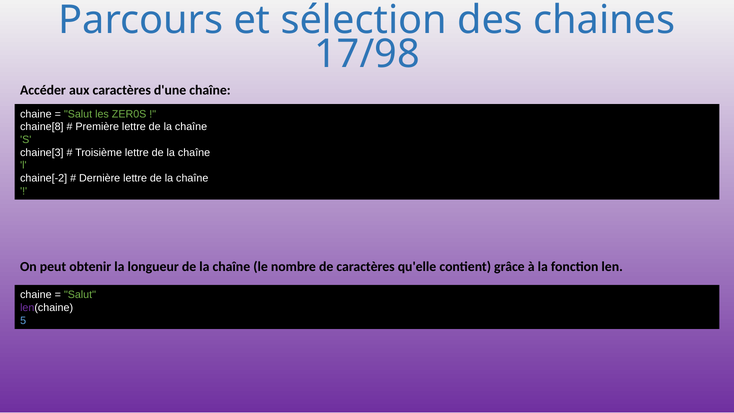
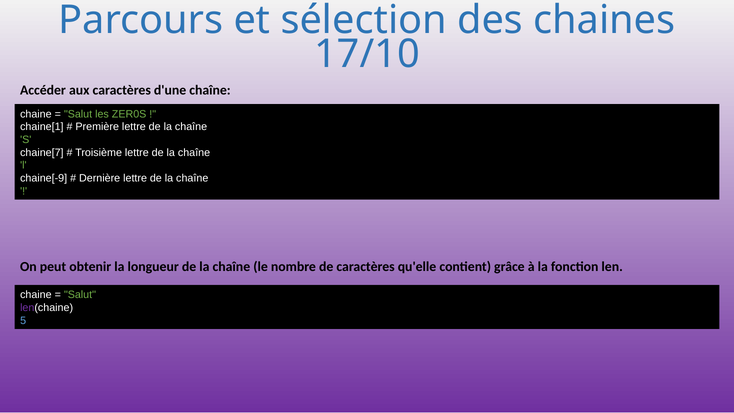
17/98: 17/98 -> 17/10 (367, 54)
chaine[8: chaine[8 -> chaine[1 (42, 127)
chaine[3: chaine[3 -> chaine[7 (42, 152)
chaine[-2: chaine[-2 -> chaine[-9 (44, 178)
